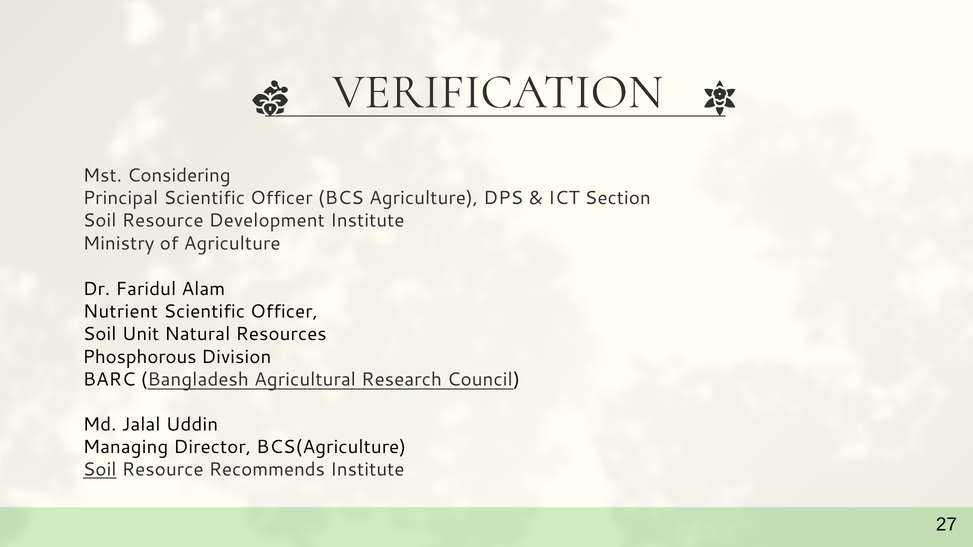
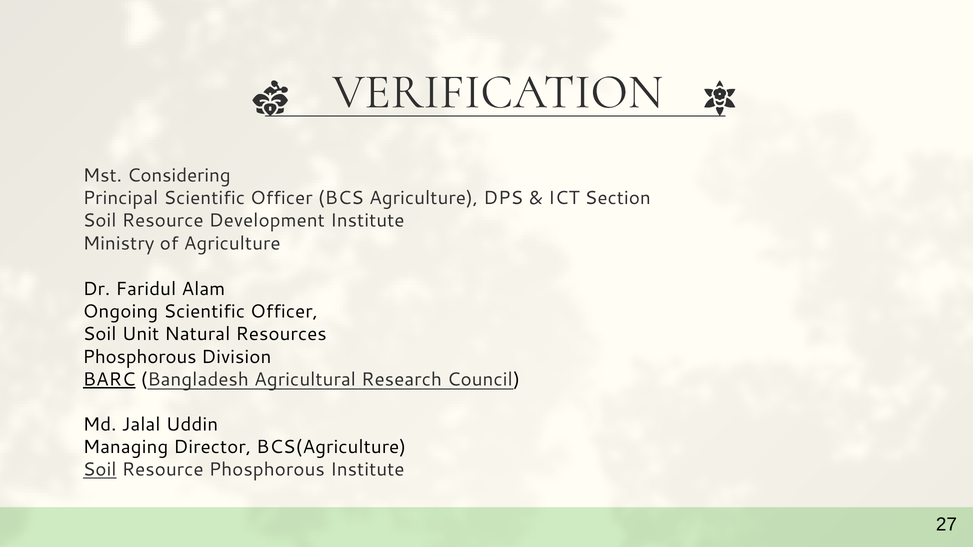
Nutrient: Nutrient -> Ongoing (120, 312)
BARC underline: none -> present (109, 380)
Resource Recommends: Recommends -> Phosphorous (267, 470)
